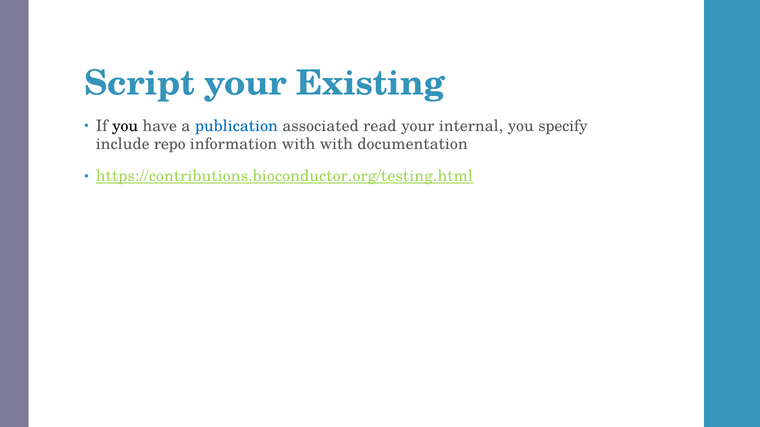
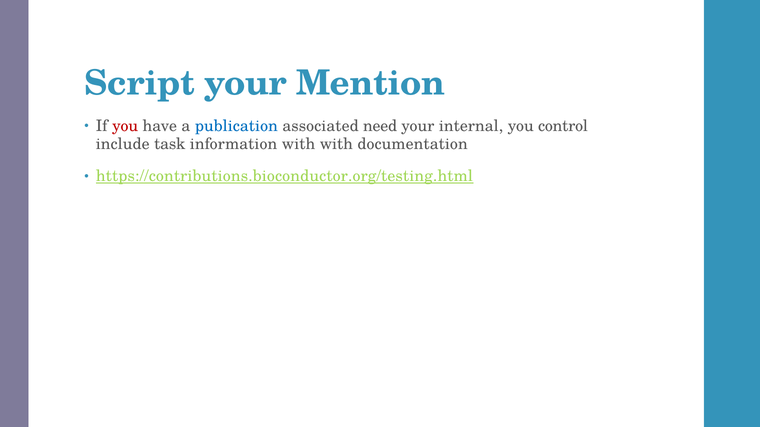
Existing: Existing -> Mention (371, 84)
you colour: black -> red (125, 126)
read: read -> need (380, 126)
specify: specify -> control (563, 126)
repo: repo -> task (170, 144)
